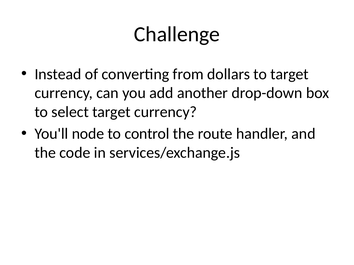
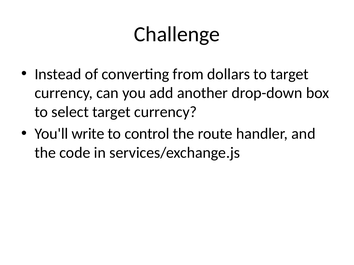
node: node -> write (88, 134)
